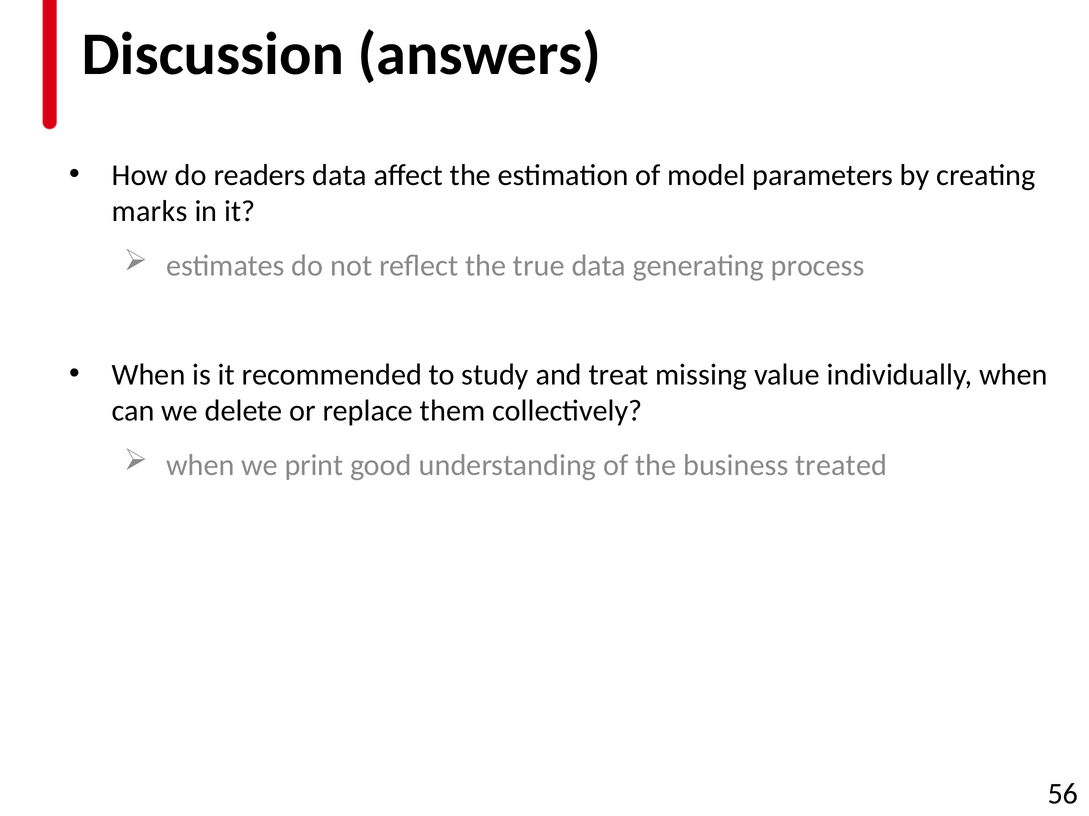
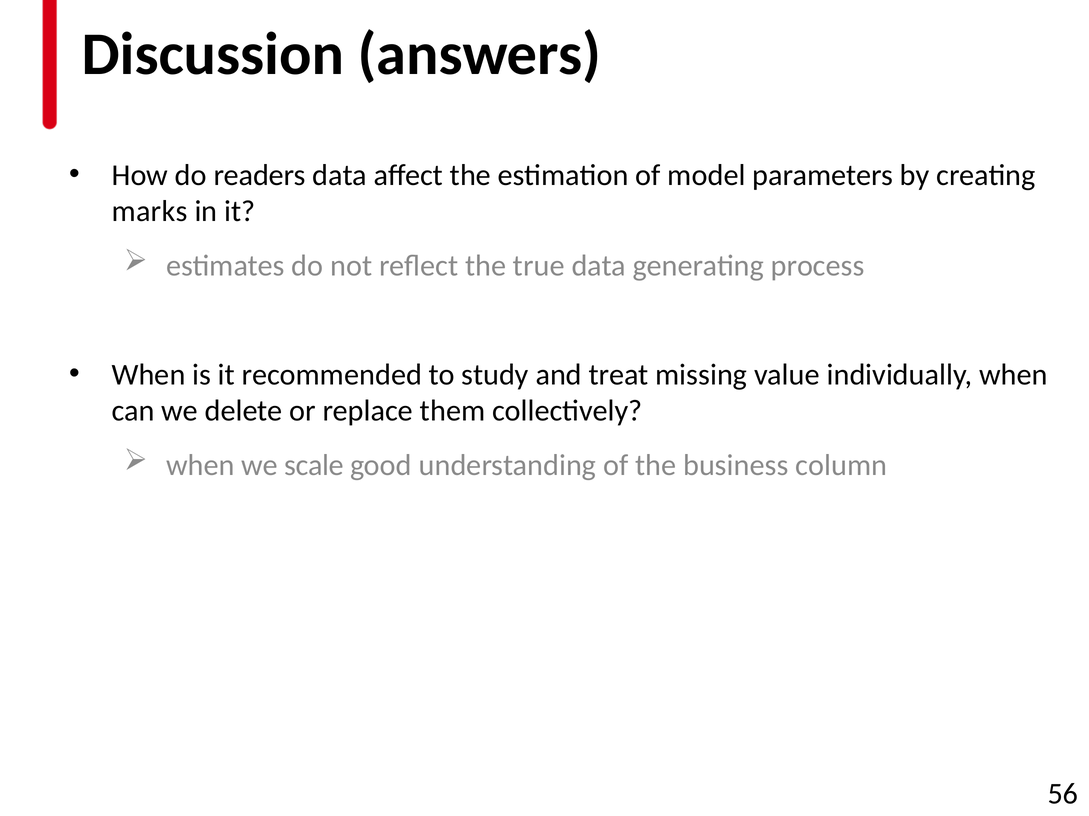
print: print -> scale (314, 466)
treated: treated -> column (841, 466)
